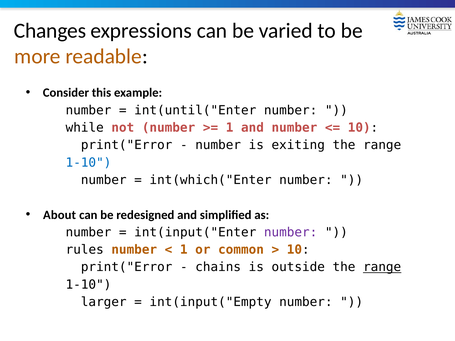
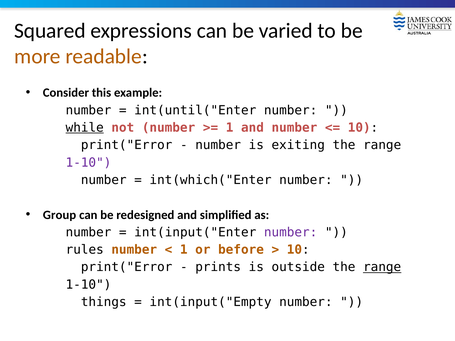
Changes: Changes -> Squared (50, 31)
while underline: none -> present (85, 128)
1-10 colour: blue -> purple (88, 163)
About: About -> Group (60, 215)
common: common -> before (241, 250)
chains: chains -> prints (218, 267)
larger: larger -> things (104, 302)
